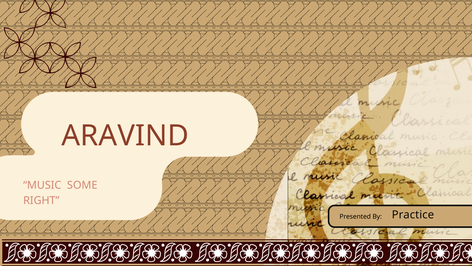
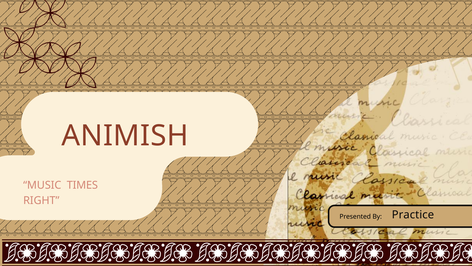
ARAVIND: ARAVIND -> ANIMISH (125, 136)
SOME: SOME -> TIMES (82, 185)
